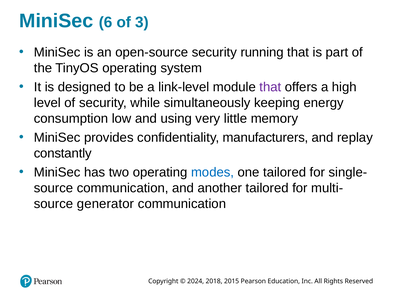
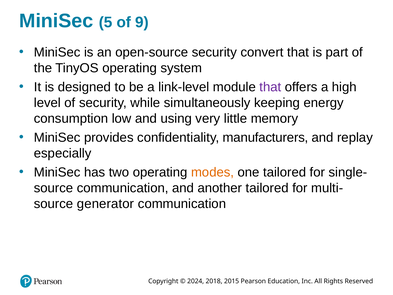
6: 6 -> 5 (106, 22)
3: 3 -> 9 (142, 22)
running: running -> convert (262, 52)
constantly: constantly -> especially (63, 153)
modes colour: blue -> orange (213, 172)
